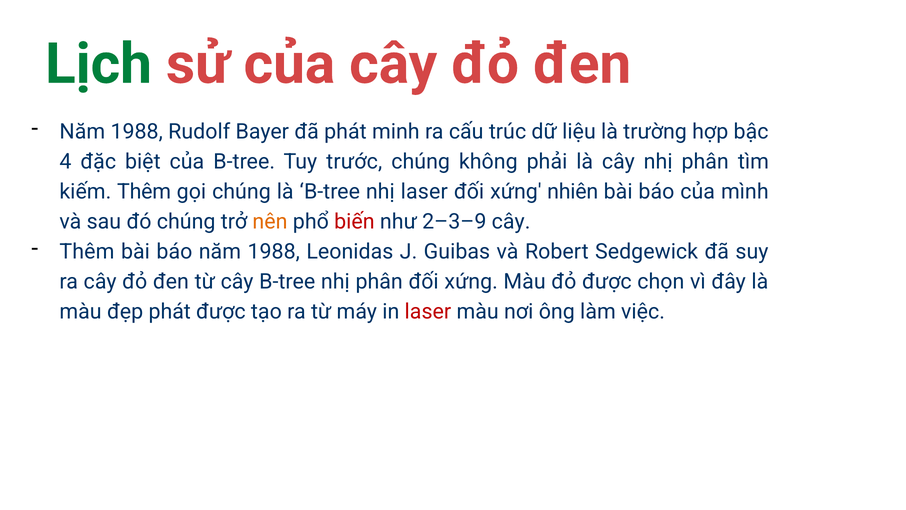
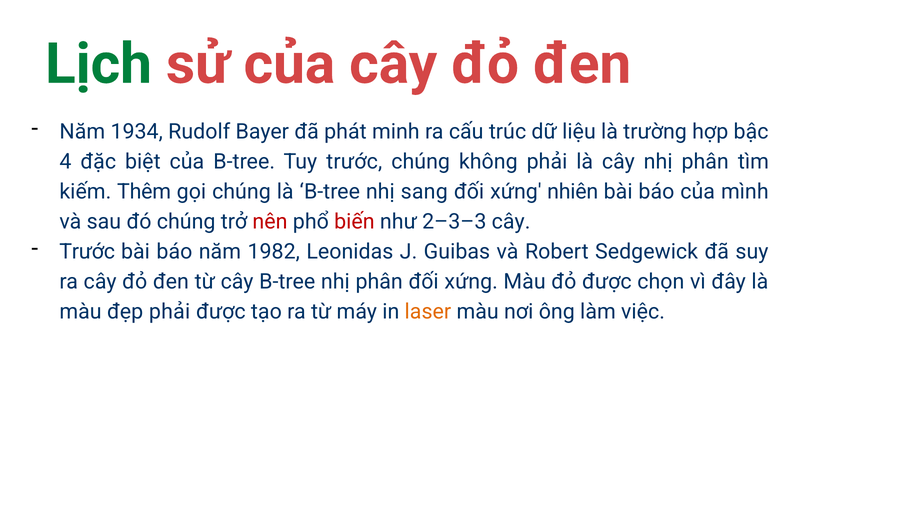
1988: 1988 -> 1934 (137, 132)
nhị laser: laser -> sang (424, 192)
nên colour: orange -> red (270, 222)
2–3–9: 2–3–9 -> 2–3–3 (454, 222)
Thêm: Thêm -> Trước (87, 252)
báo năm 1988: 1988 -> 1982 (274, 252)
đẹp phát: phát -> phải (170, 311)
laser colour: red -> orange (428, 311)
